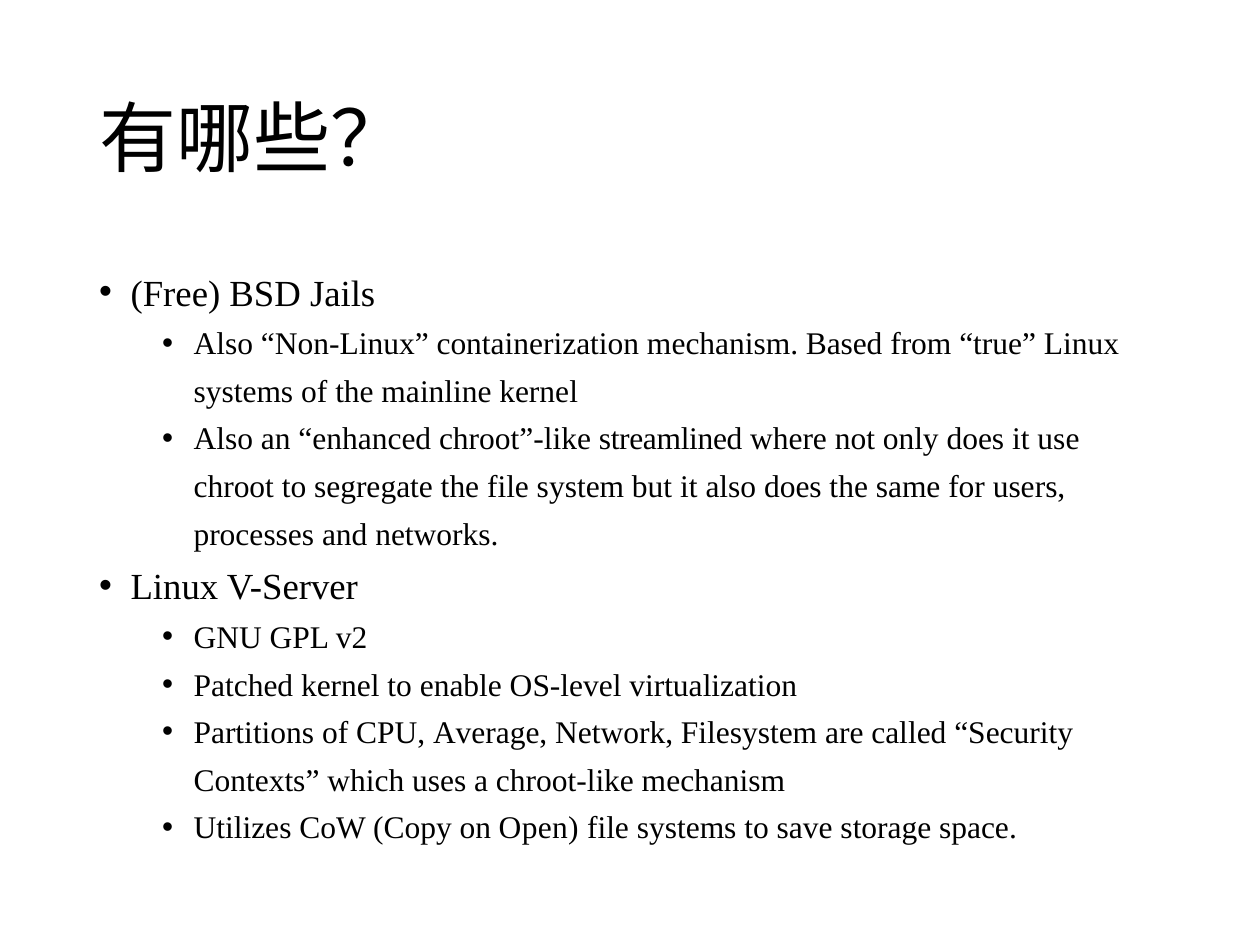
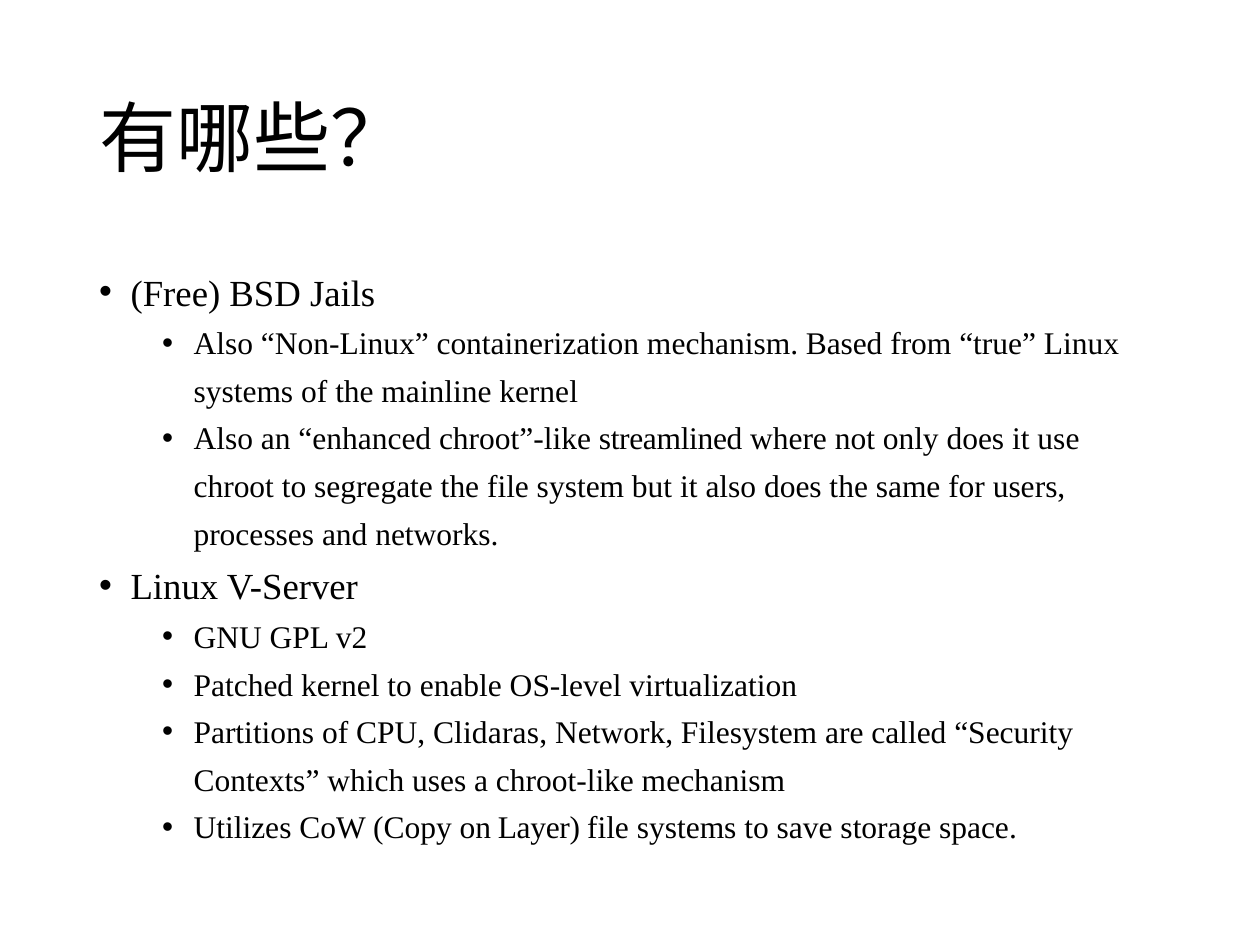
Average: Average -> Clidaras (490, 733)
Open: Open -> Layer (539, 828)
